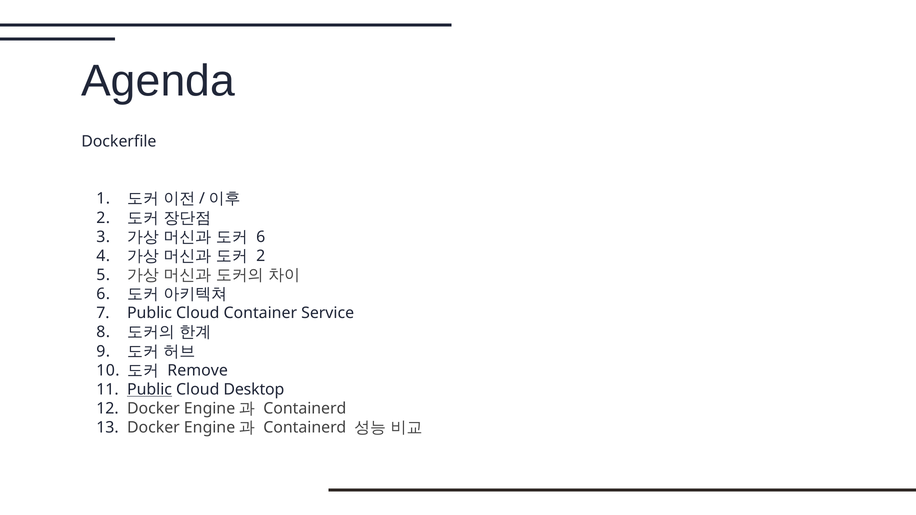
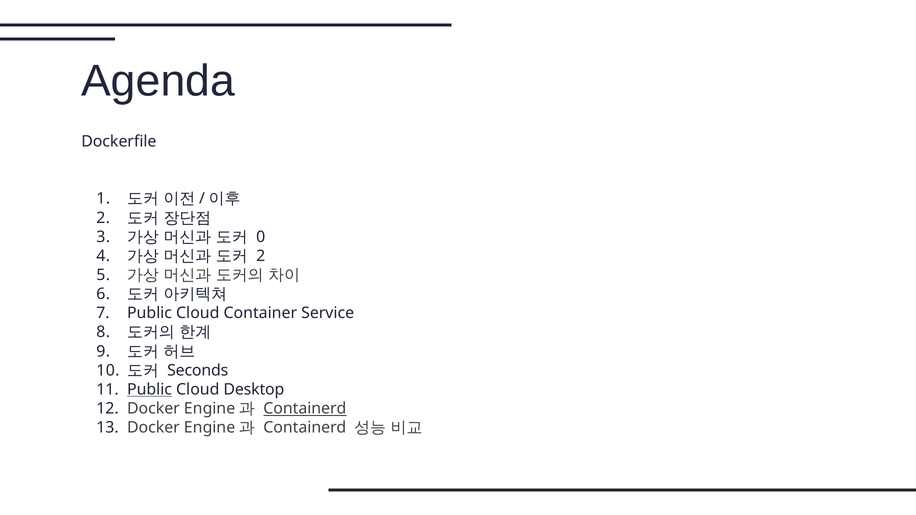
6: 6 -> 0 (261, 237)
Remove: Remove -> Seconds (198, 371)
Containerd underline: none -> present (305, 409)
